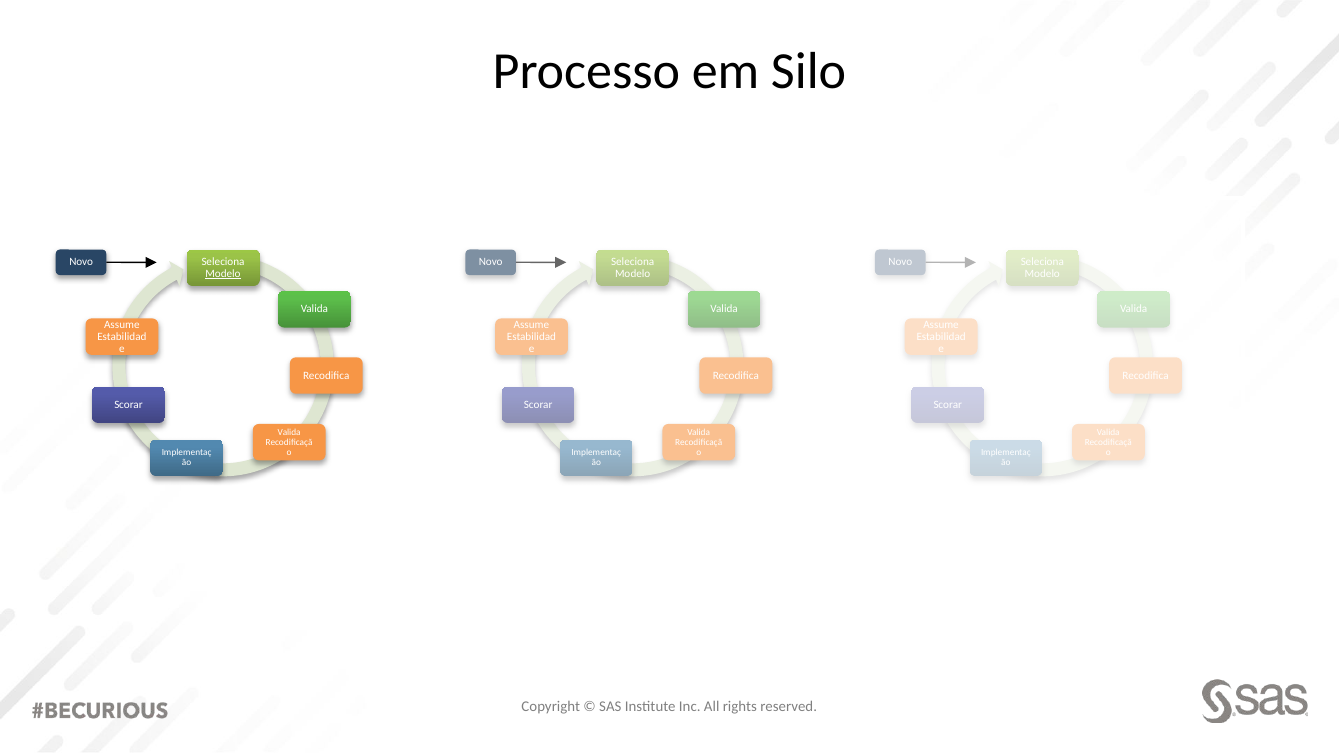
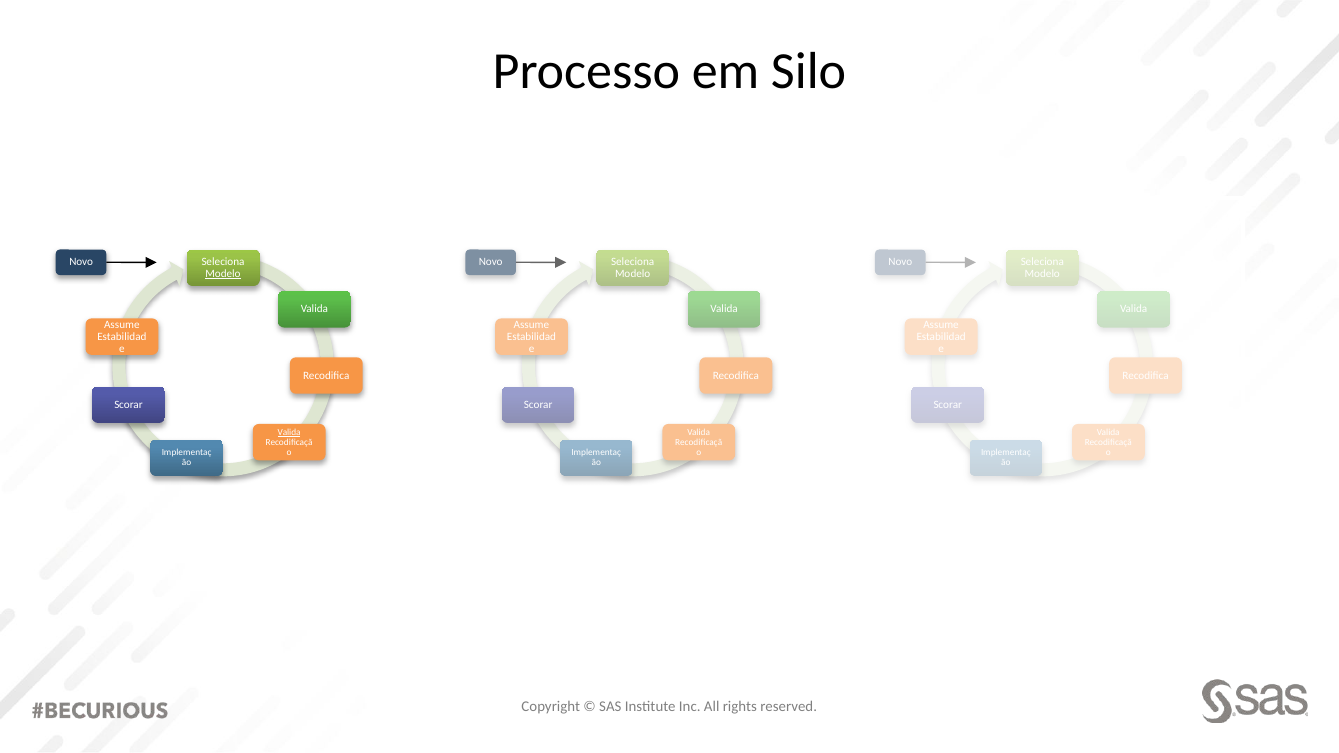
Valida underline: none -> present (289, 432)
